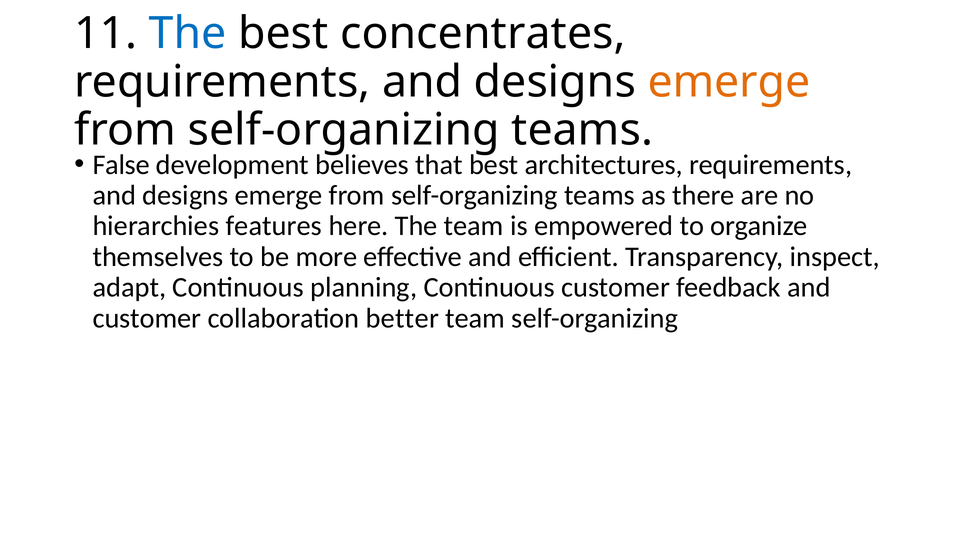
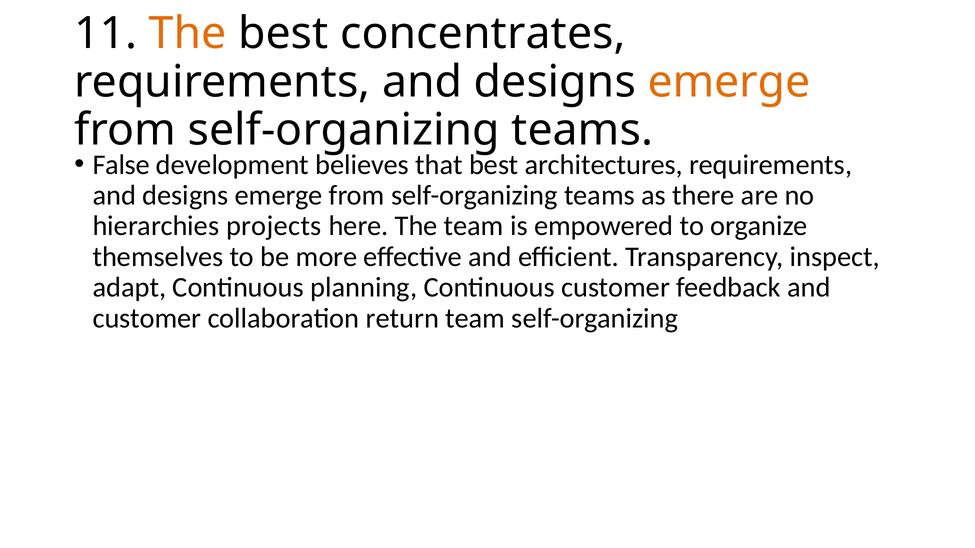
The colour: blue -> orange (188, 34)
features: features -> projects (274, 226)
better: better -> return (402, 318)
